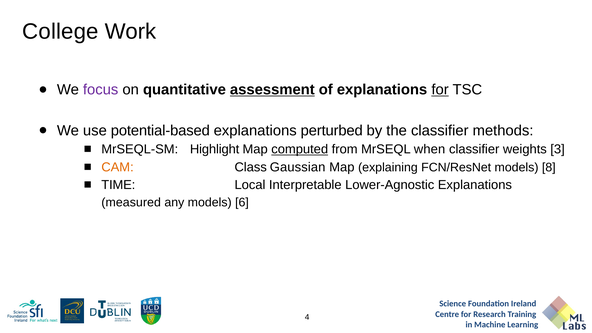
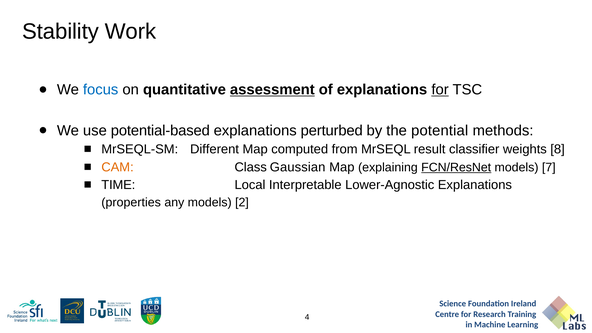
College: College -> Stability (61, 31)
focus colour: purple -> blue (101, 90)
the classifier: classifier -> potential (440, 130)
Highlight: Highlight -> Different (215, 149)
computed underline: present -> none (300, 149)
when: when -> result (430, 149)
3: 3 -> 8 (558, 149)
FCN/ResNet underline: none -> present (456, 167)
8: 8 -> 7 (549, 167)
measured: measured -> properties (131, 202)
6: 6 -> 2 (242, 202)
